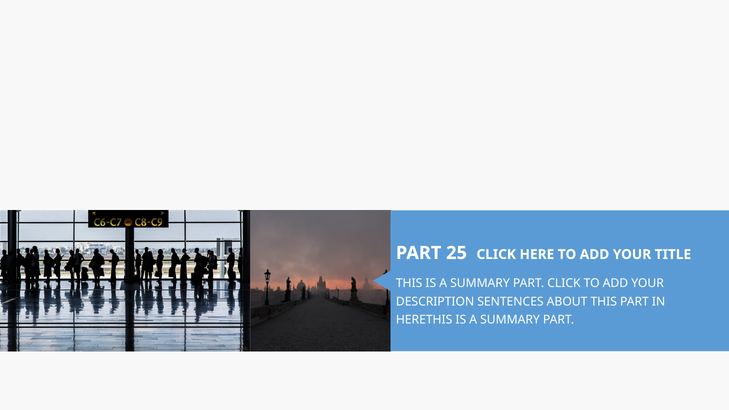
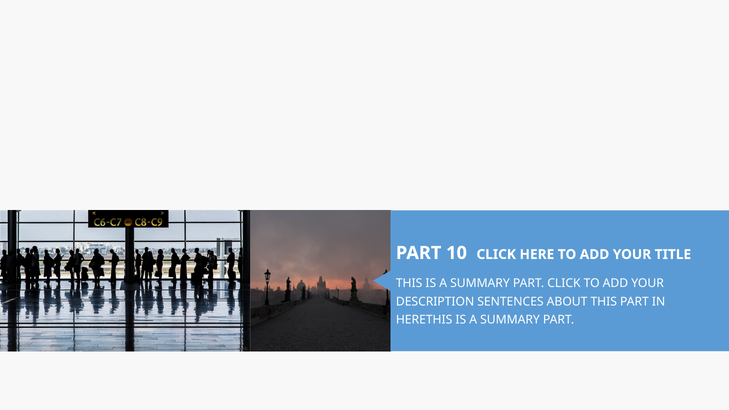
25: 25 -> 10 (457, 253)
